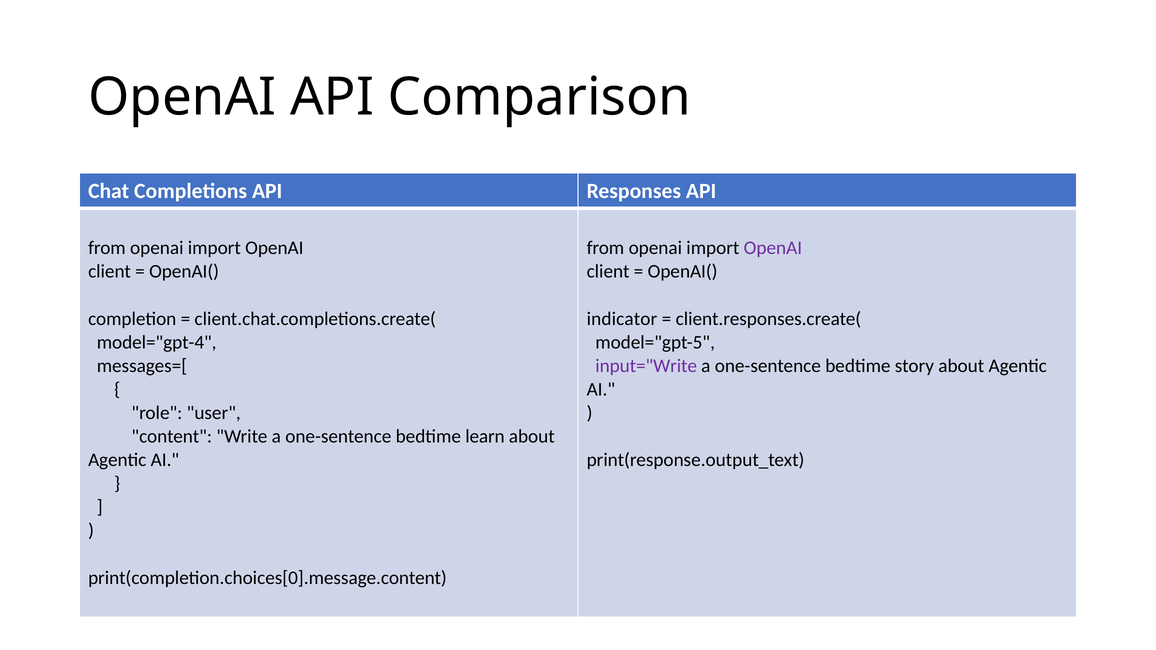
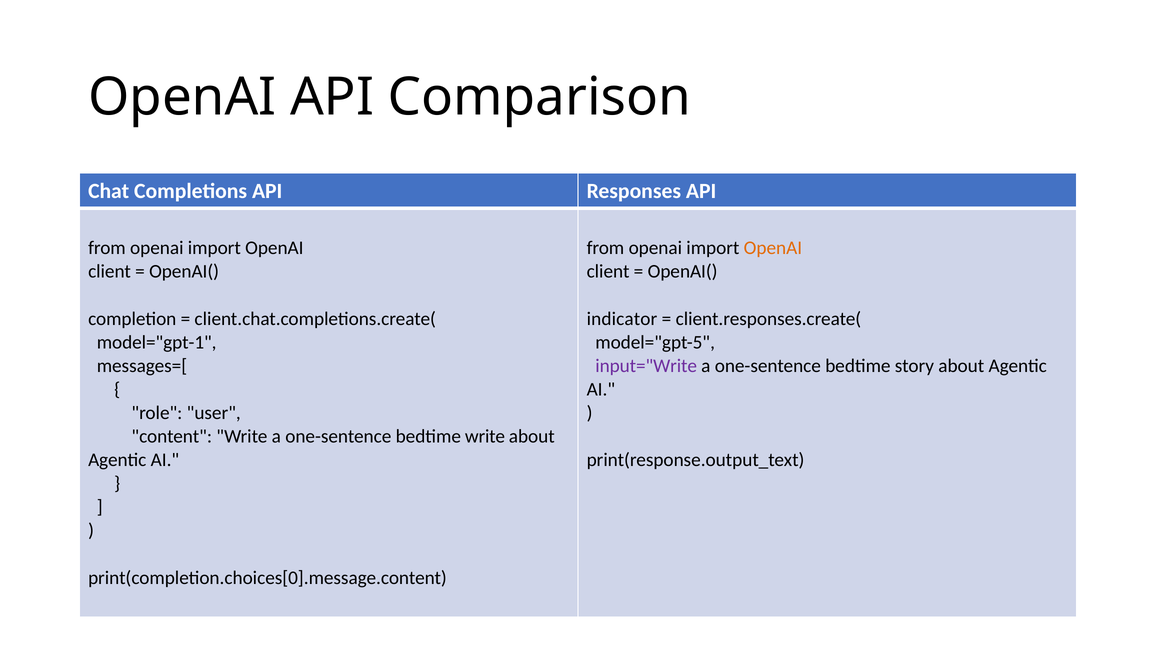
OpenAI colour: purple -> orange (773, 248)
model="gpt-4: model="gpt-4 -> model="gpt-1 (157, 342)
bedtime learn: learn -> write (485, 437)
